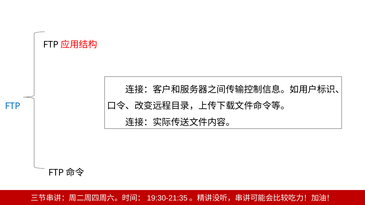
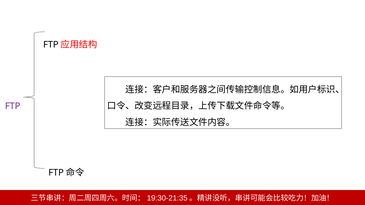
FTP colour: blue -> purple (13, 106)
